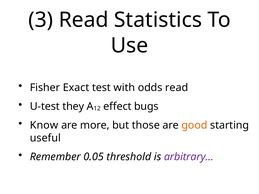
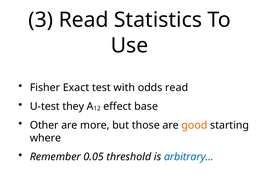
bugs: bugs -> base (146, 107)
Know: Know -> Other (44, 125)
useful: useful -> where (45, 138)
arbitrary… colour: purple -> blue (189, 157)
